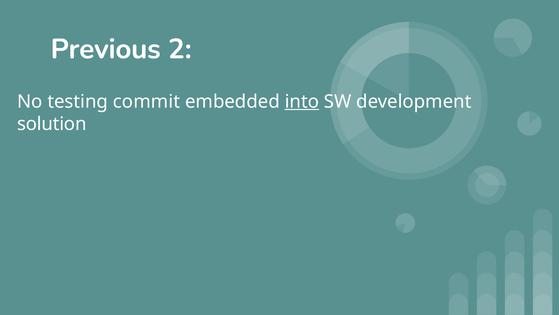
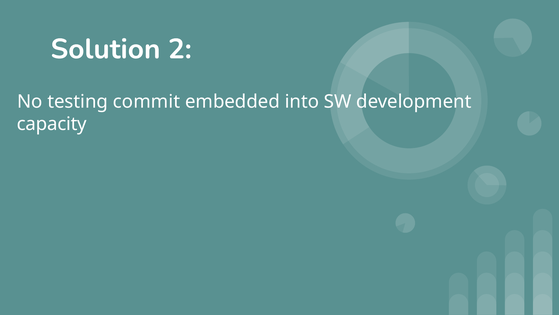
Previous: Previous -> Solution (105, 49)
into underline: present -> none (302, 101)
solution: solution -> capacity (52, 124)
